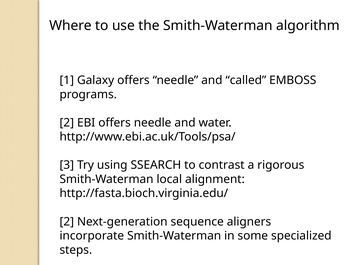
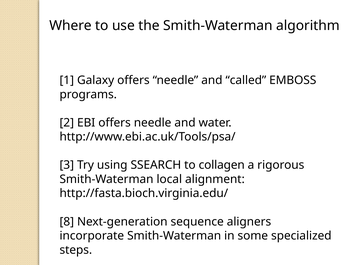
contrast: contrast -> collagen (222, 165)
2: 2 -> 8 (67, 222)
